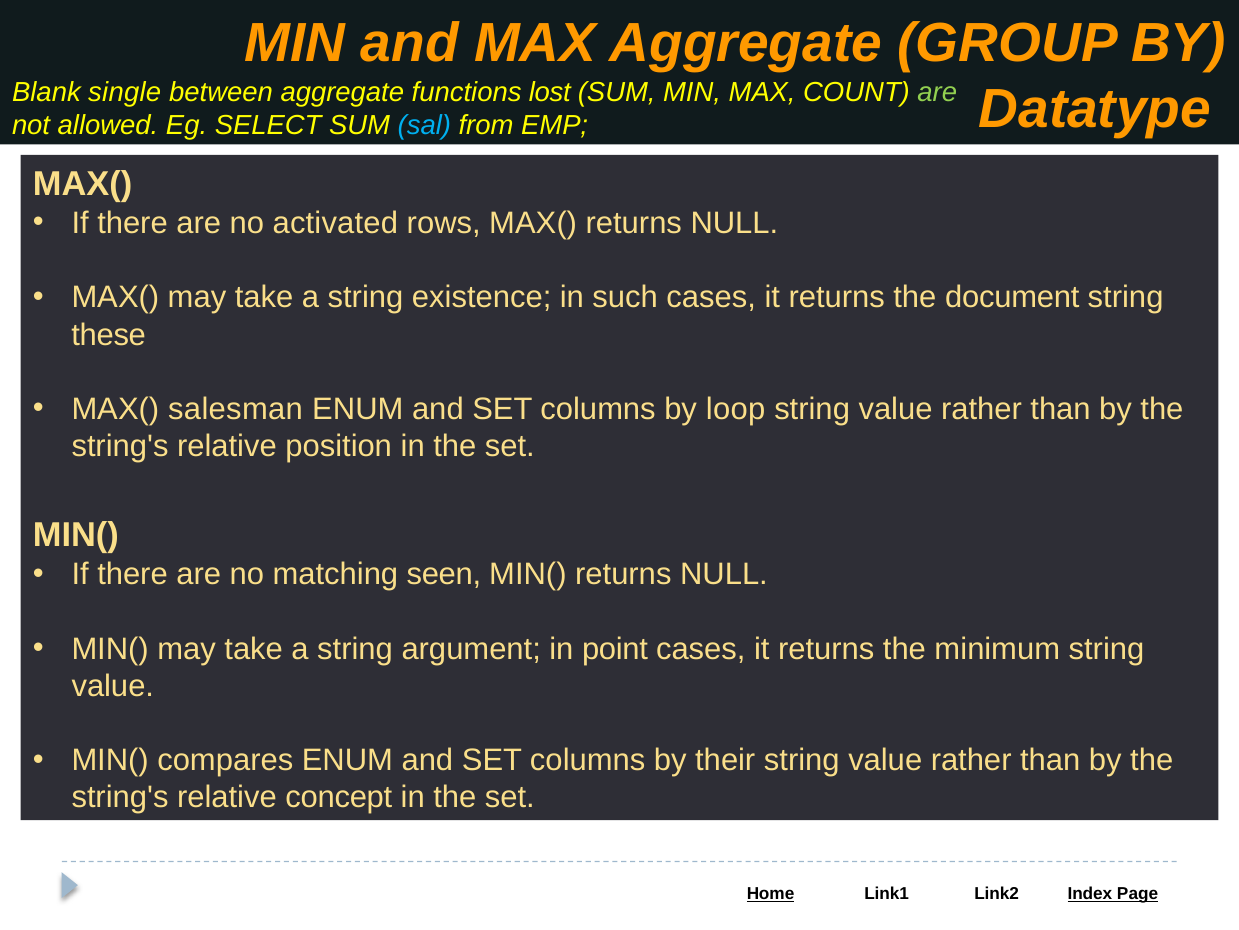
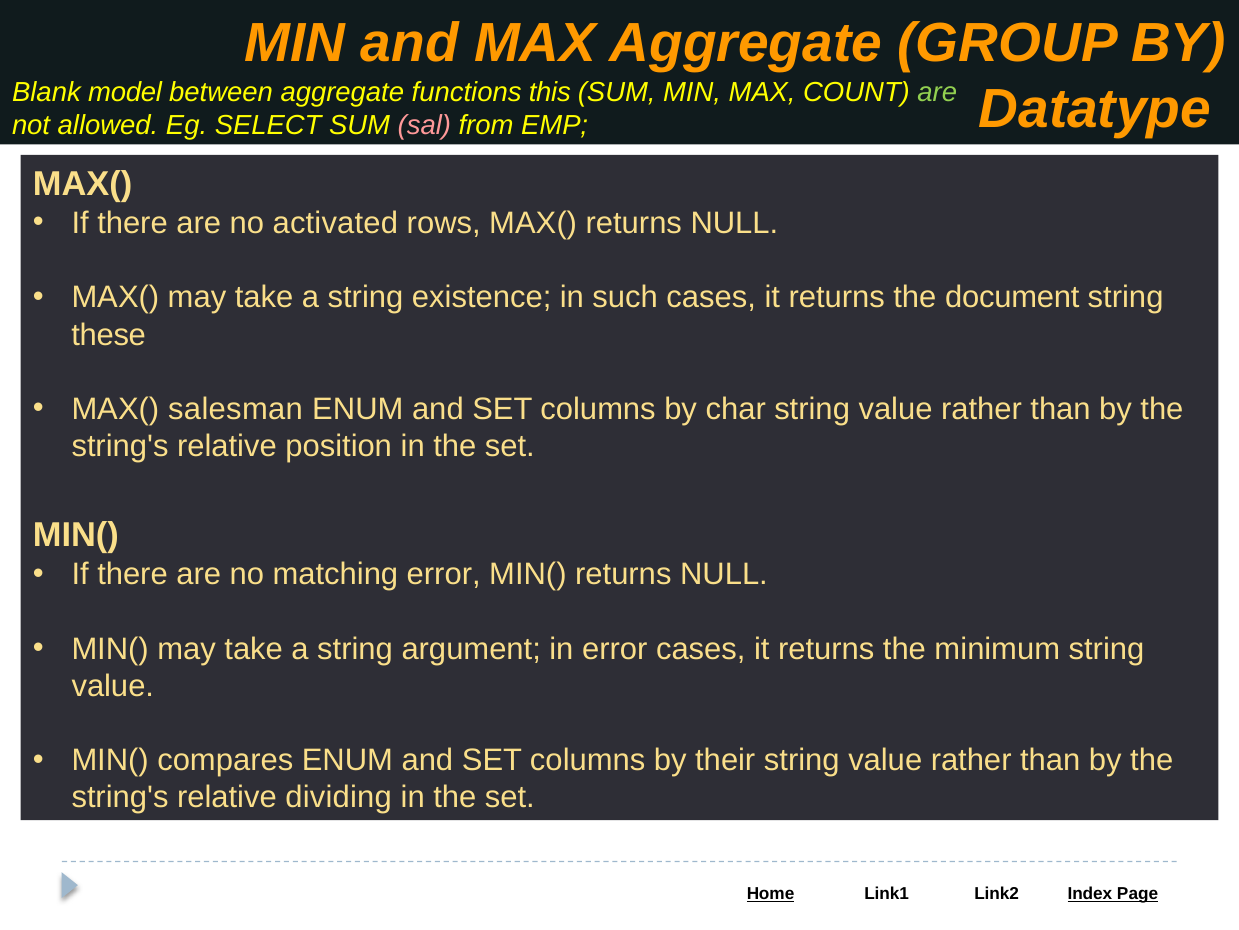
single: single -> model (125, 92)
lost: lost -> this (550, 92)
sal colour: light blue -> pink (424, 125)
loop: loop -> char (736, 409)
matching seen: seen -> error (444, 574)
in point: point -> error (615, 648)
concept: concept -> dividing (339, 797)
